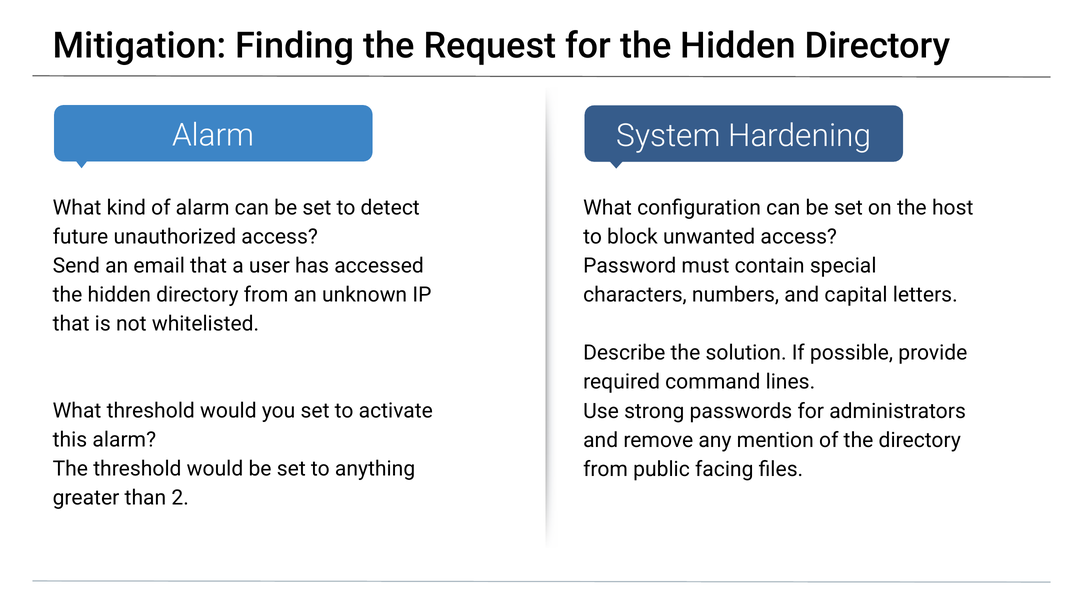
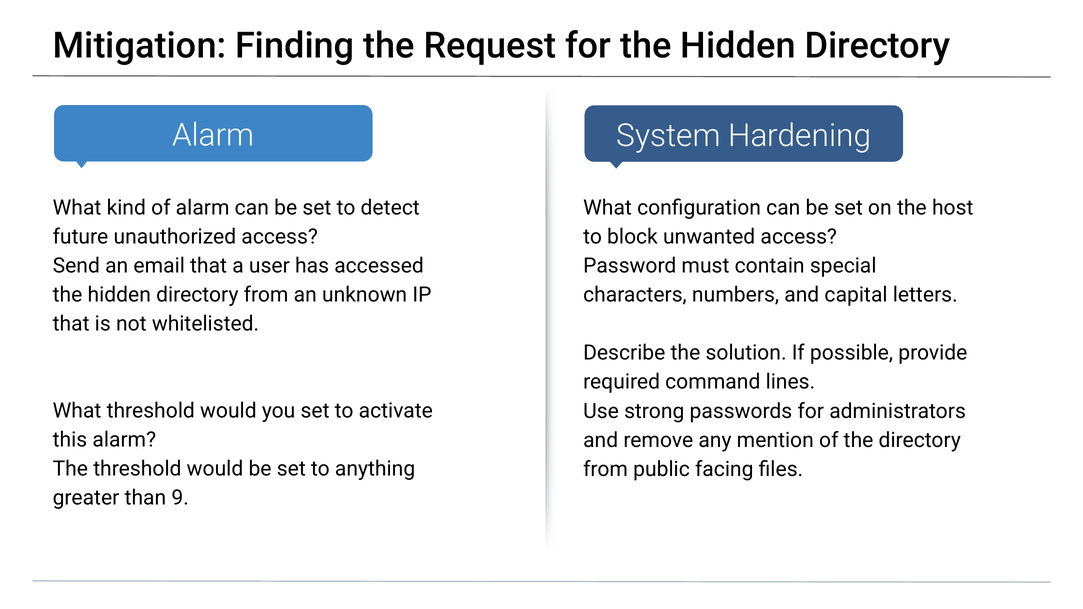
2: 2 -> 9 (180, 498)
